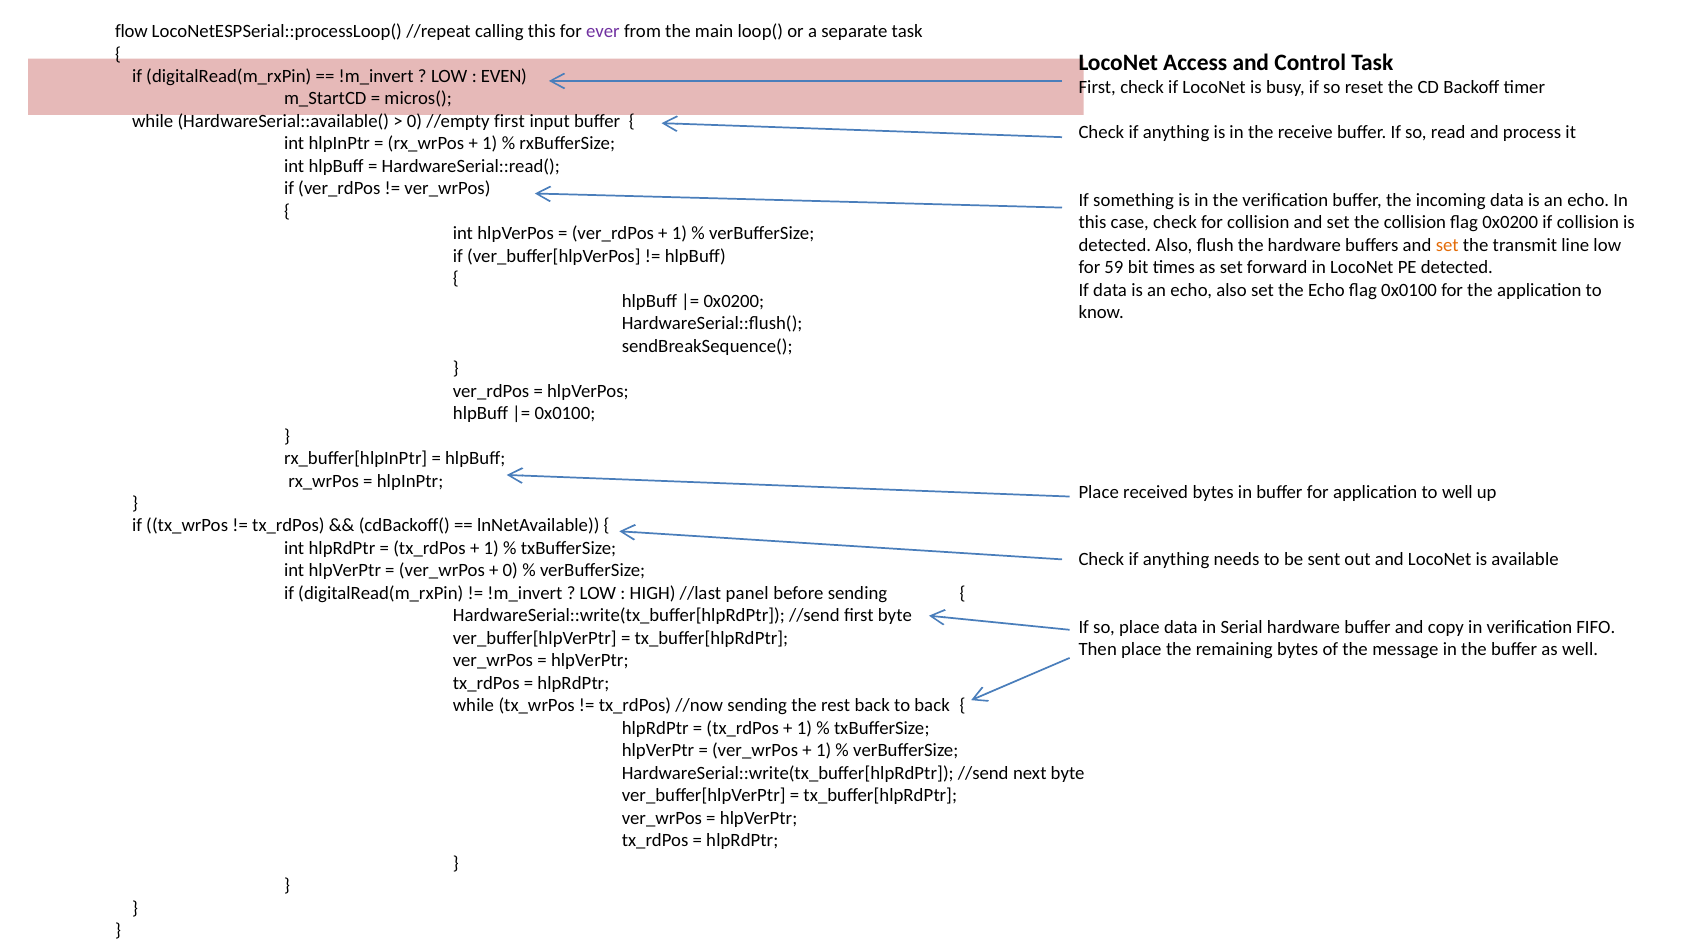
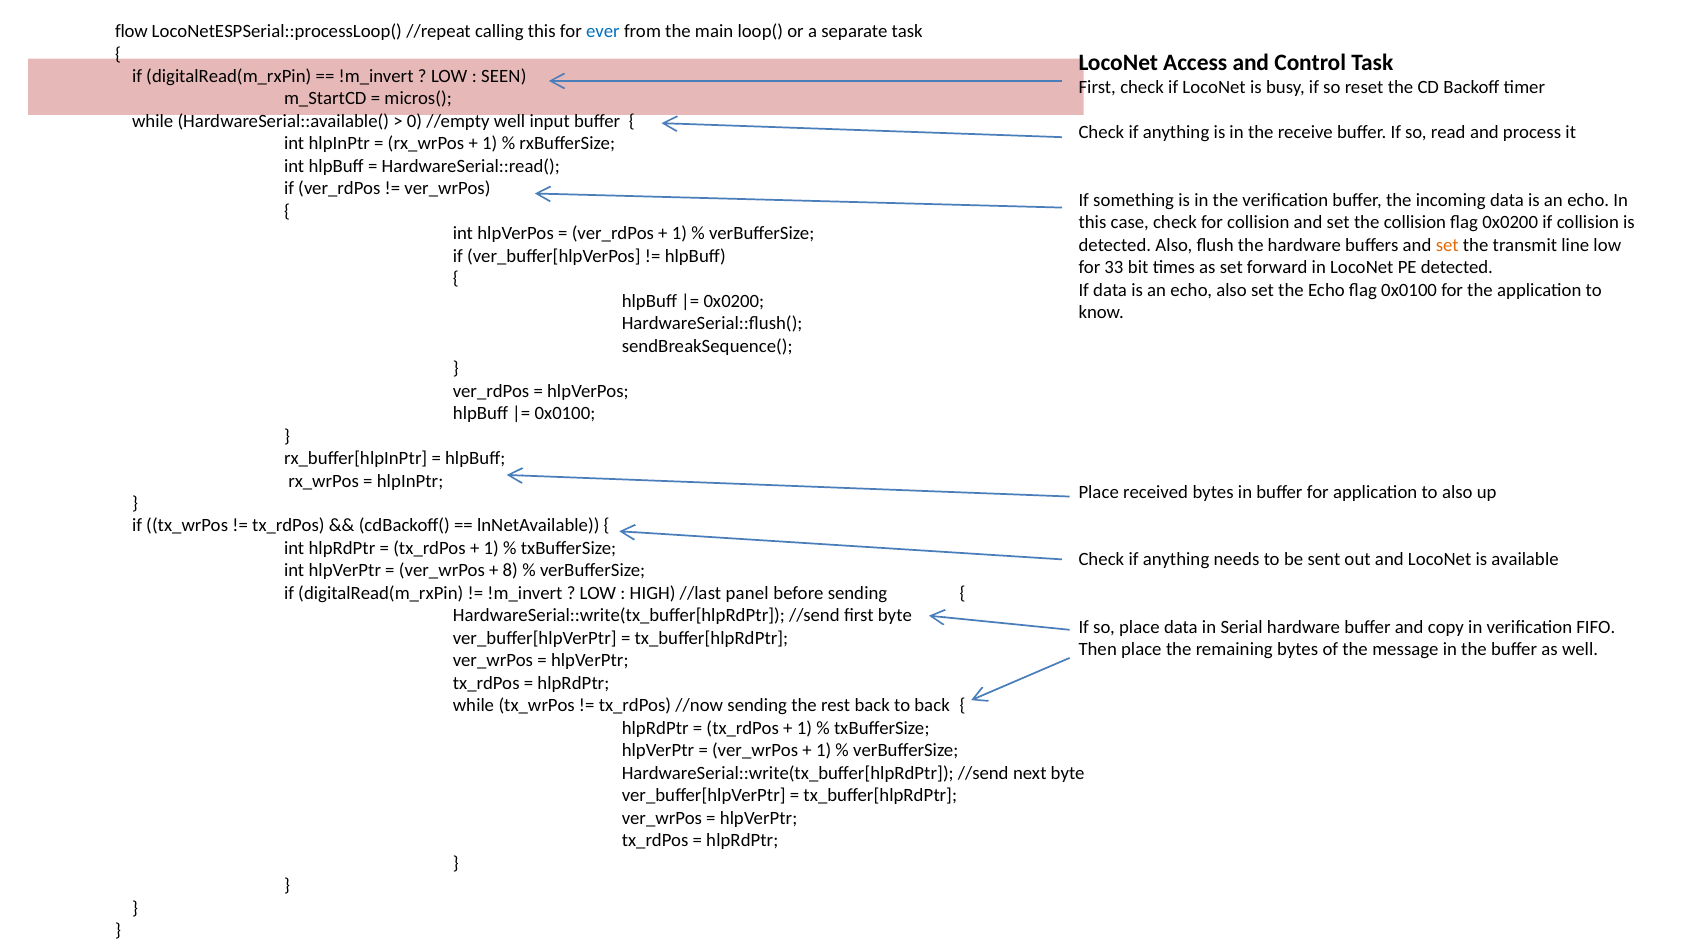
ever colour: purple -> blue (603, 31)
EVEN: EVEN -> SEEN (504, 76)
//empty first: first -> well (510, 121)
59: 59 -> 33 (1114, 268)
to well: well -> also (1457, 492)
0: 0 -> 8 (510, 571)
